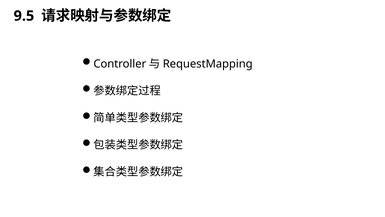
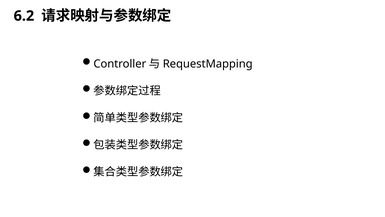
9.5: 9.5 -> 6.2 (24, 16)
